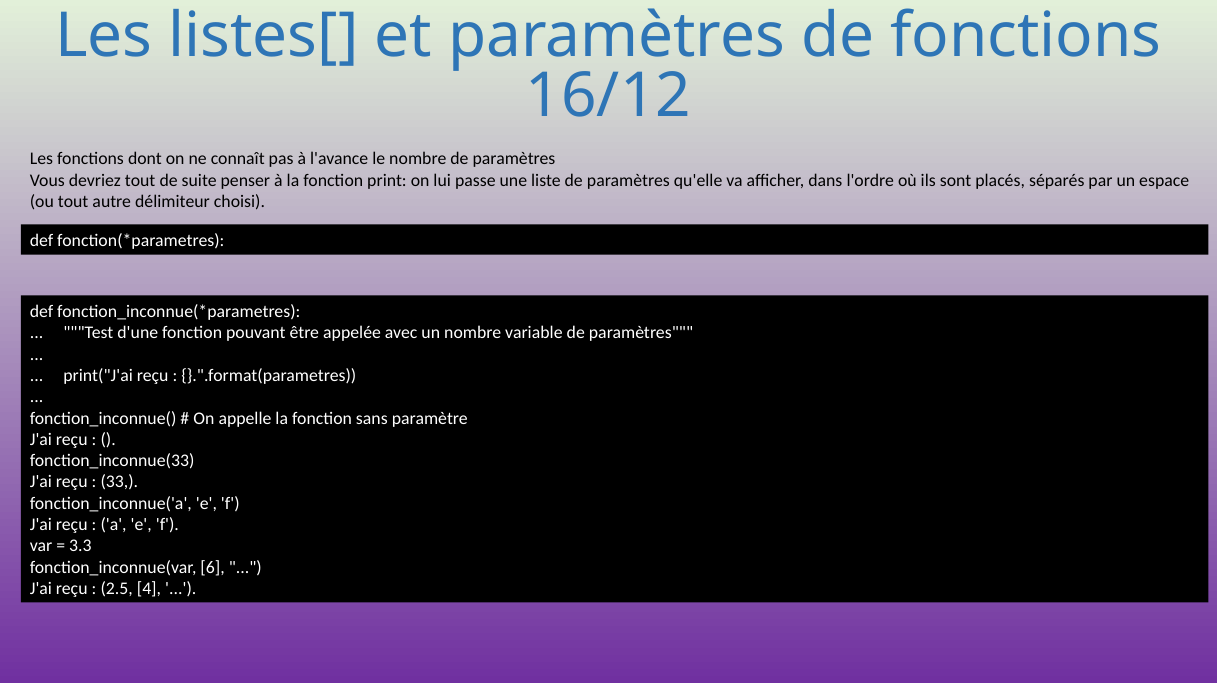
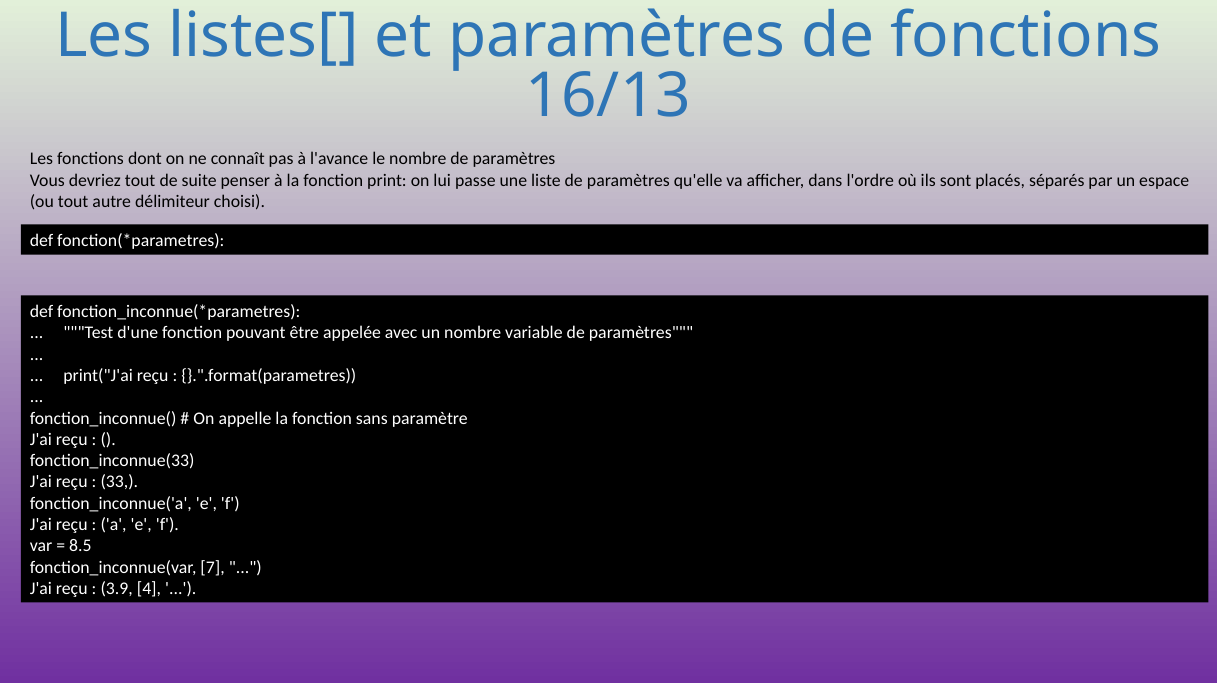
16/12: 16/12 -> 16/13 (609, 96)
3.3: 3.3 -> 8.5 (80, 546)
6: 6 -> 7 (213, 568)
2.5: 2.5 -> 3.9 (117, 589)
